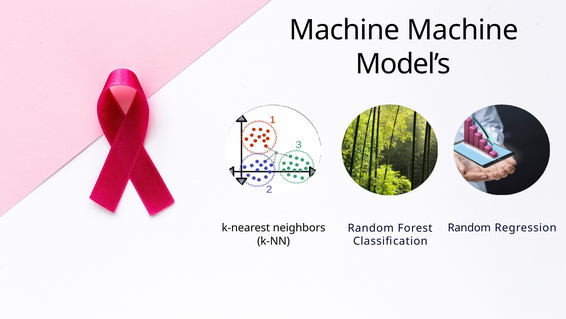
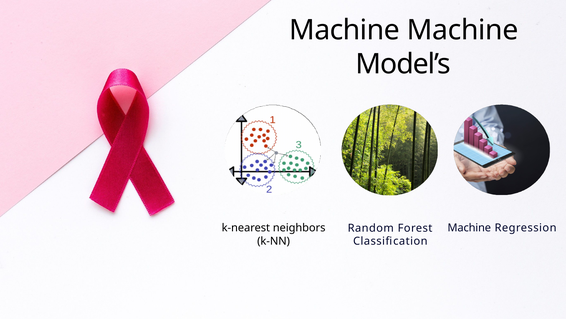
Random: Random -> Machine (469, 228)
